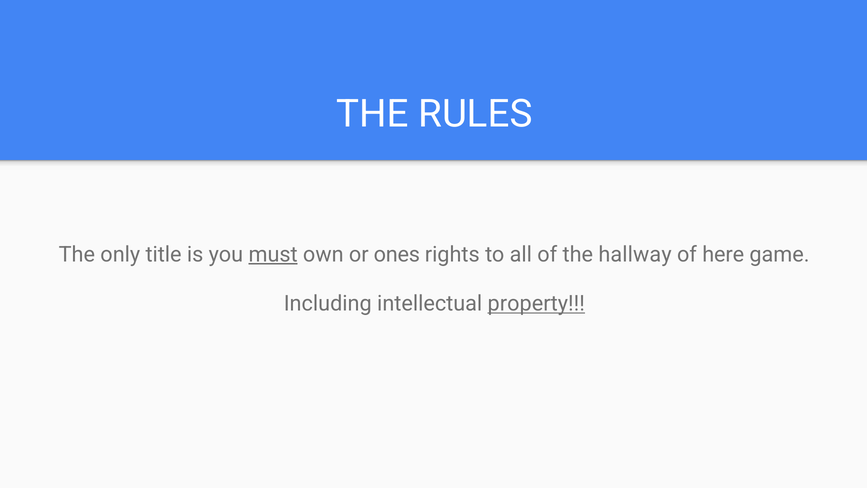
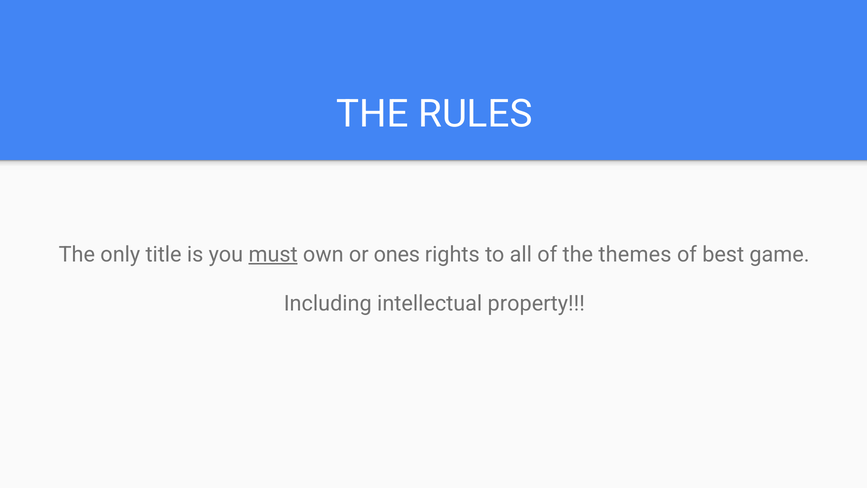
hallway: hallway -> themes (635, 254)
here: here -> best (723, 254)
property underline: present -> none (536, 303)
